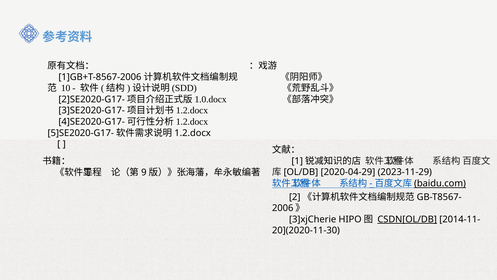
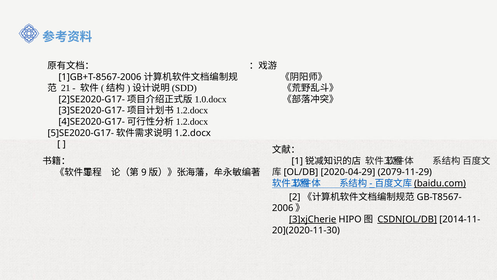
10: 10 -> 21 (66, 88)
2023-11-29: 2023-11-29 -> 2079-11-29 (405, 172)
3]xjCherie underline: none -> present (313, 219)
